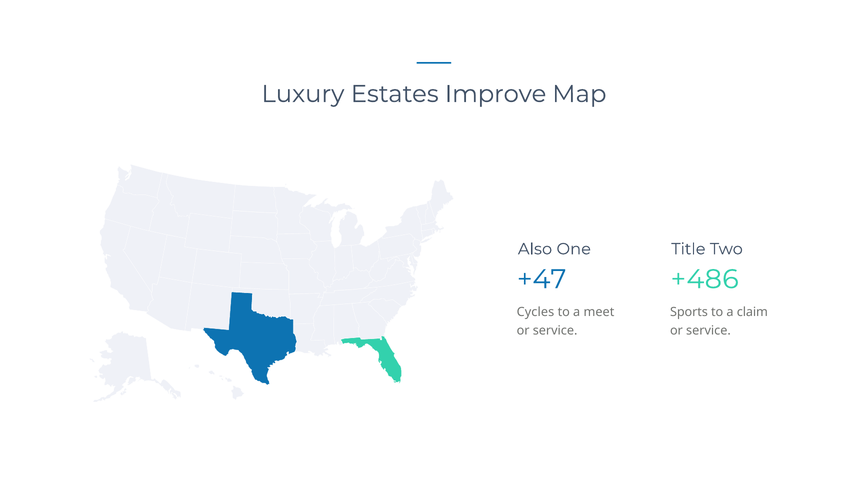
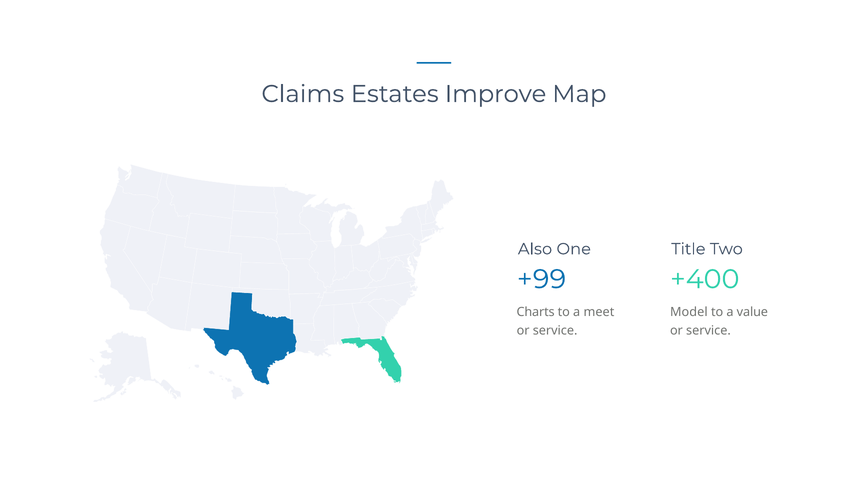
Luxury: Luxury -> Claims (303, 94)
+47: +47 -> +99 (542, 279)
+486: +486 -> +400 (705, 279)
Cycles: Cycles -> Charts (536, 312)
Sports: Sports -> Model (689, 312)
claim: claim -> value (752, 312)
